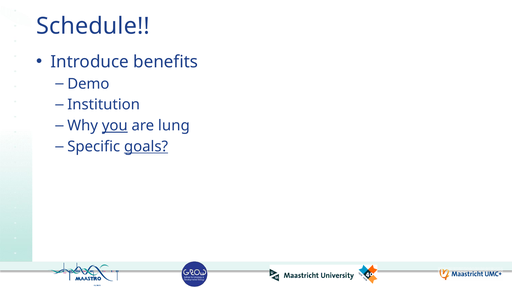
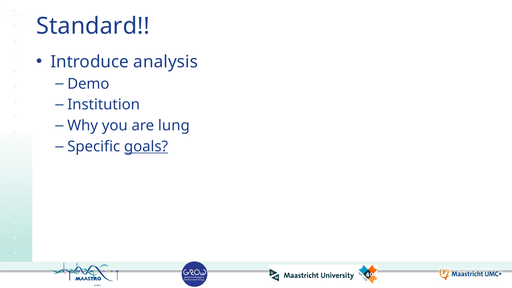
Schedule: Schedule -> Standard (93, 26)
benefits: benefits -> analysis (166, 62)
you underline: present -> none (115, 126)
